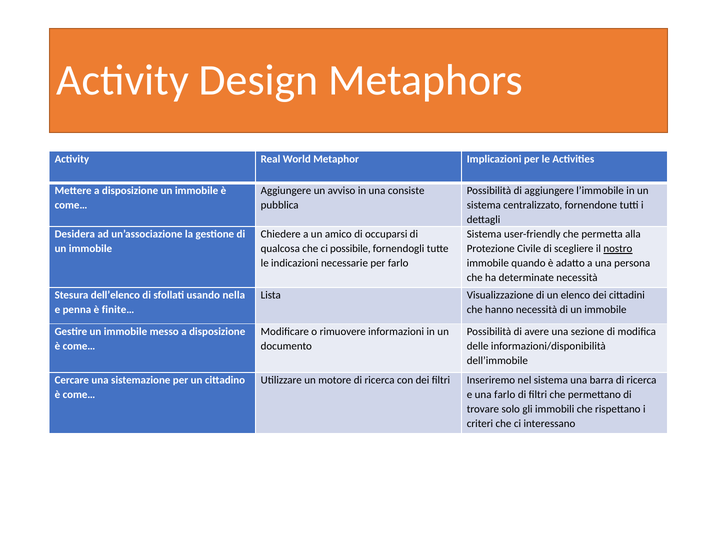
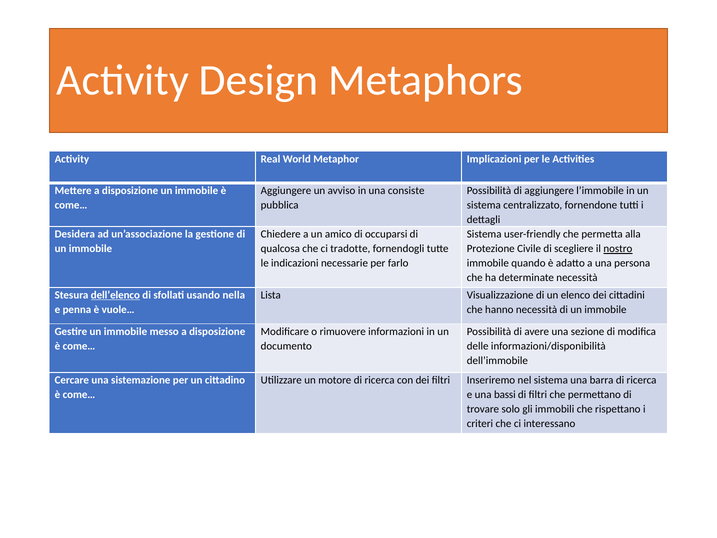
possibile: possibile -> tradotte (350, 249)
dell’elenco underline: none -> present (115, 295)
finite…: finite… -> vuole… (118, 310)
una farlo: farlo -> bassi (505, 394)
